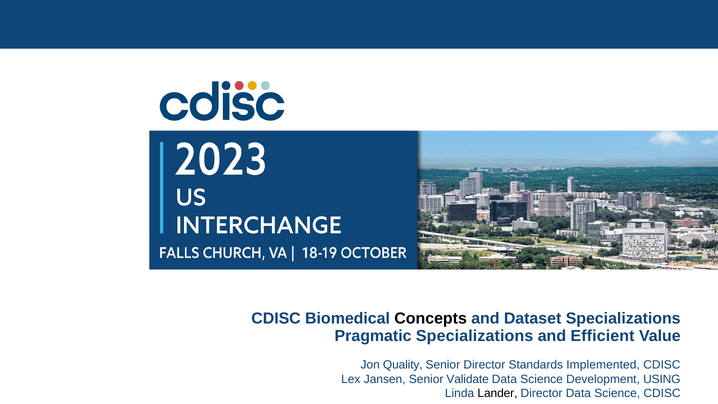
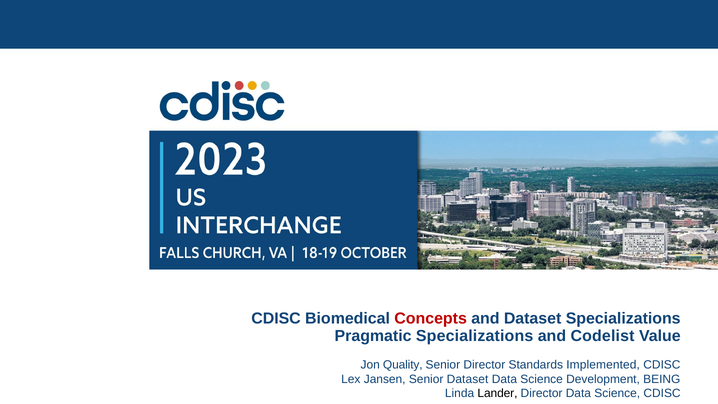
Concepts colour: black -> red (431, 318)
Efficient: Efficient -> Codelist (603, 336)
Senior Validate: Validate -> Dataset (468, 379)
USING: USING -> BEING (662, 379)
